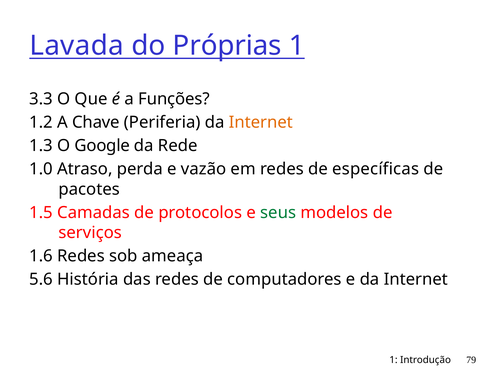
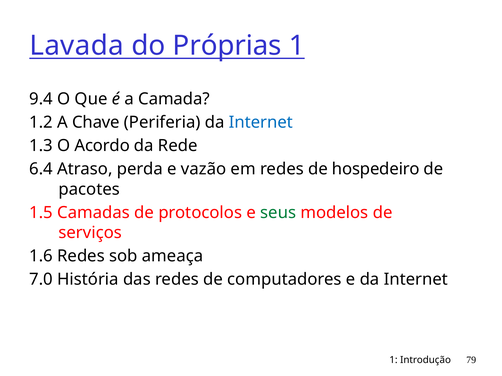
3.3: 3.3 -> 9.4 (41, 99)
Funções: Funções -> Camada (174, 99)
Internet colour: orange -> blue (261, 122)
Google: Google -> Acordo (102, 146)
1.0: 1.0 -> 6.4 (41, 169)
específicas: específicas -> hospedeiro (376, 169)
5.6: 5.6 -> 7.0 (41, 280)
